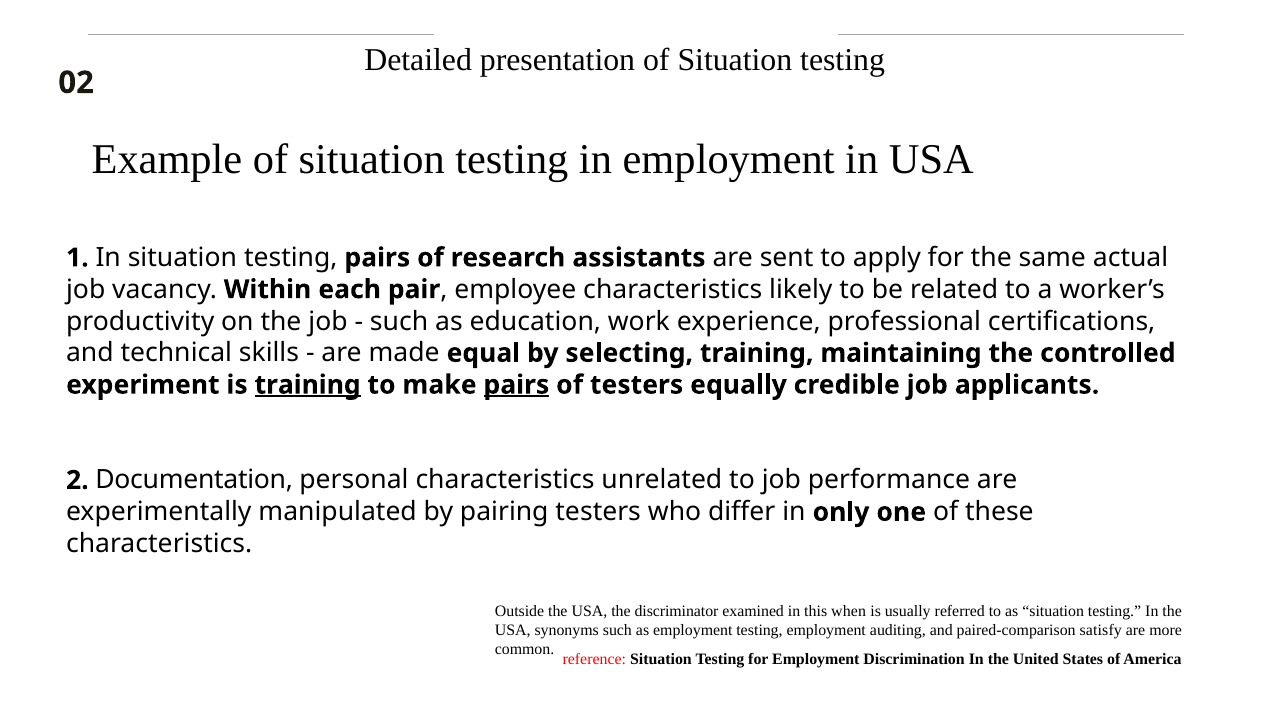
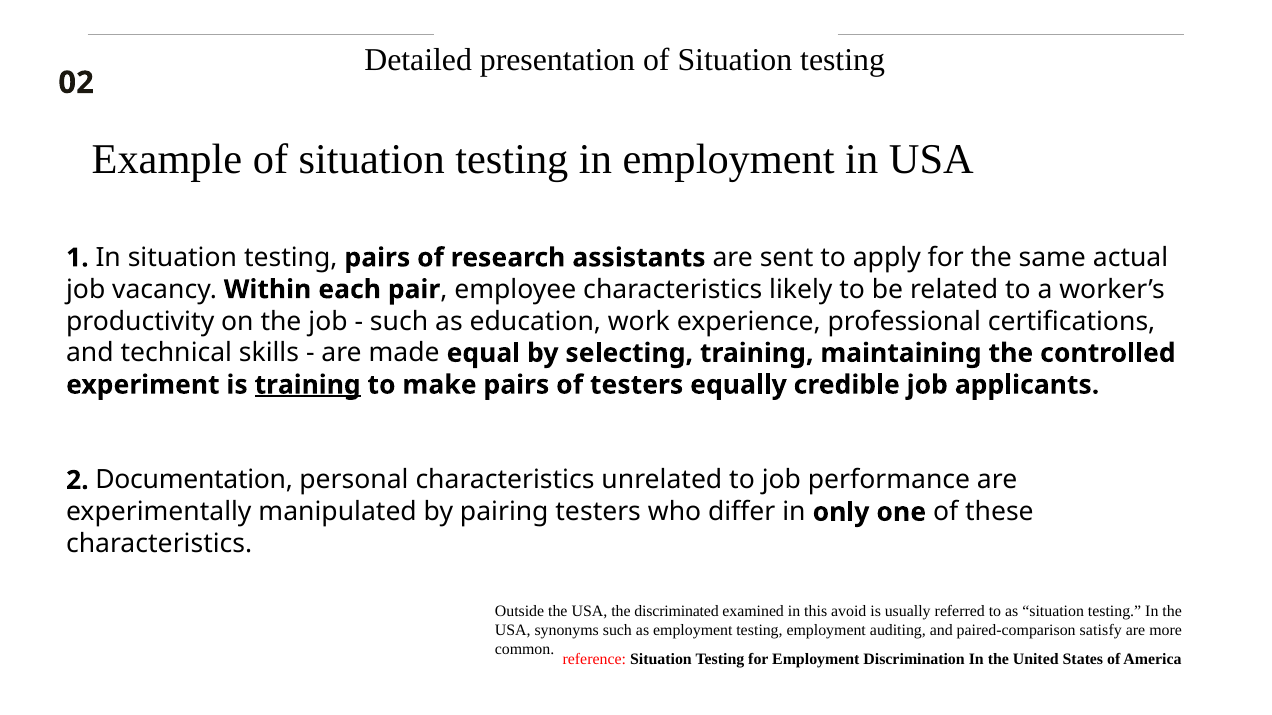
pairs underline: present -> none (516, 385)
discriminator: discriminator -> discriminated (677, 611)
when: when -> avoid (849, 611)
